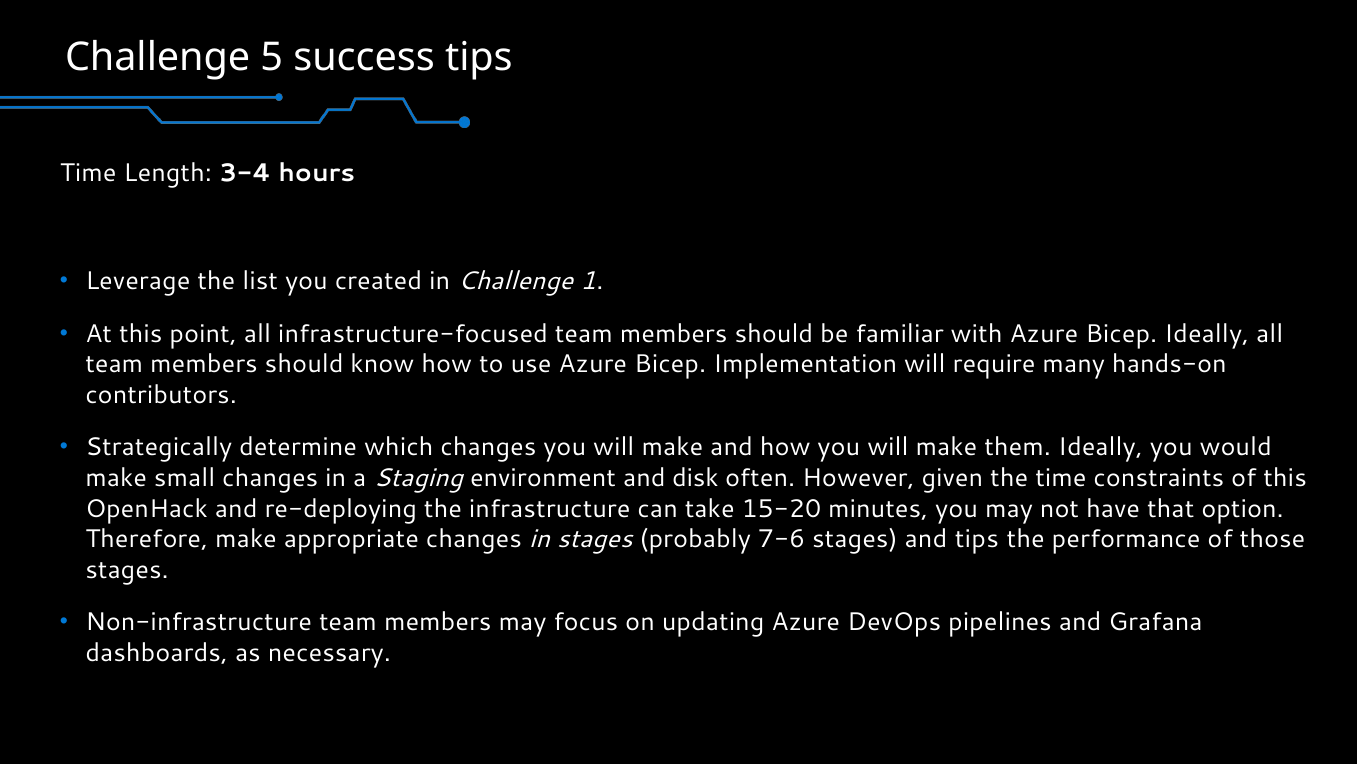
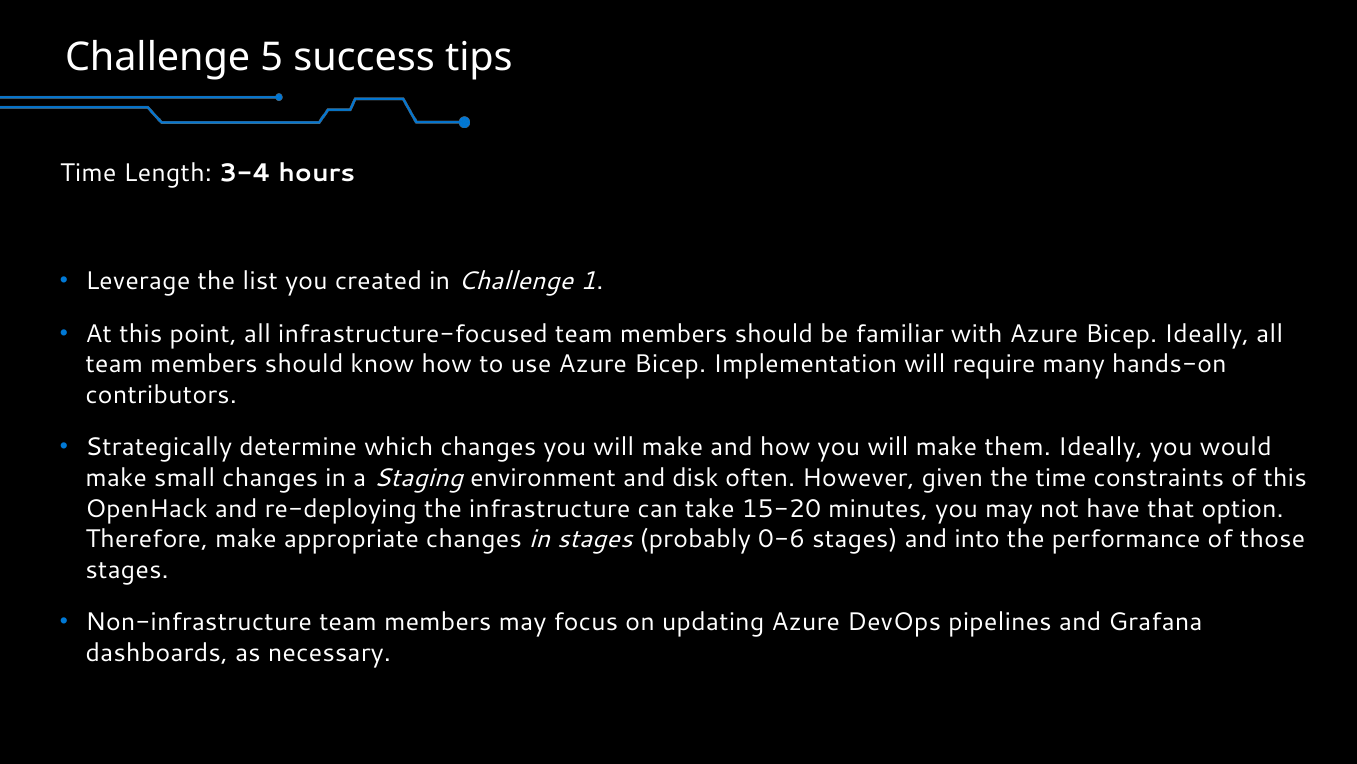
7-6: 7-6 -> 0-6 (782, 539)
and tips: tips -> into (977, 539)
